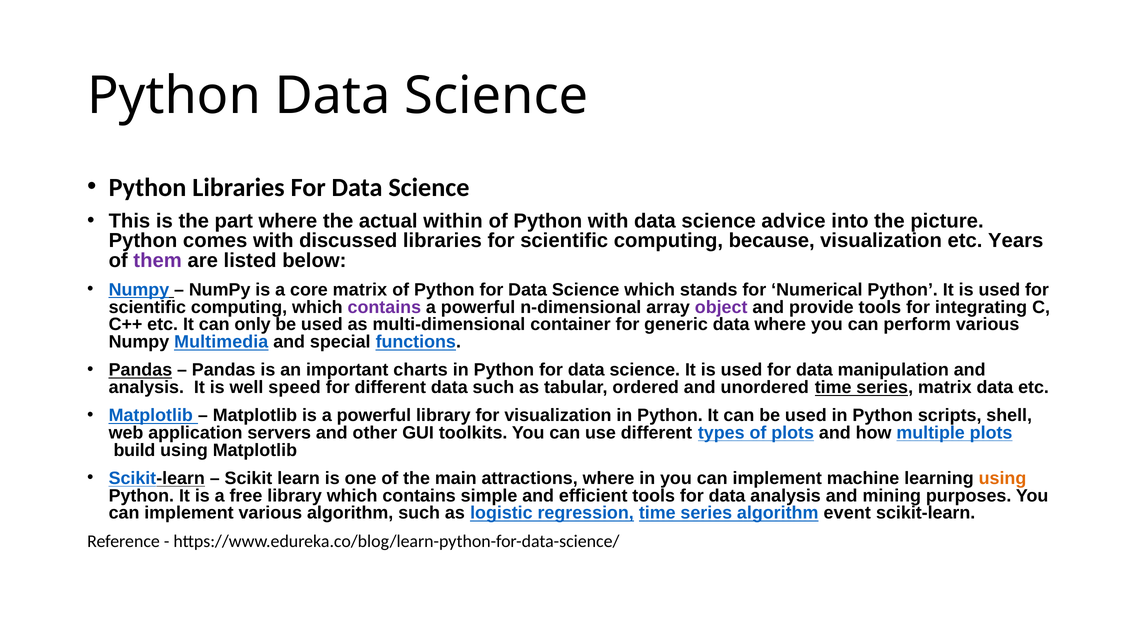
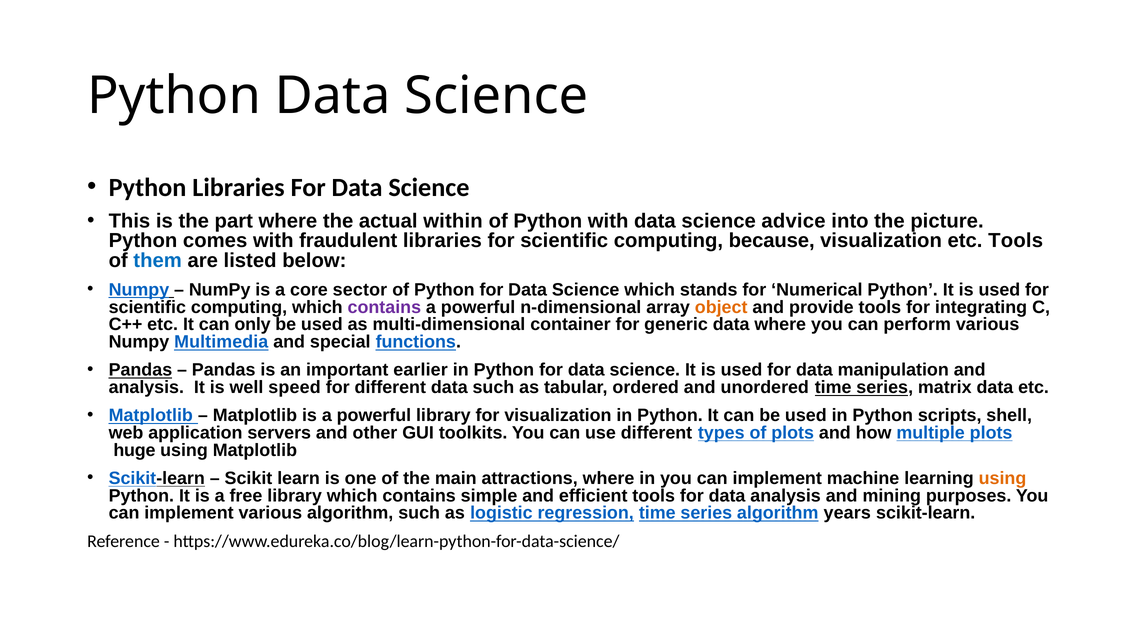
discussed: discussed -> fraudulent (348, 241)
etc Years: Years -> Tools (1016, 241)
them colour: purple -> blue (158, 260)
core matrix: matrix -> sector (360, 290)
object colour: purple -> orange (721, 307)
charts: charts -> earlier (421, 370)
build: build -> huge (134, 450)
event: event -> years (847, 513)
